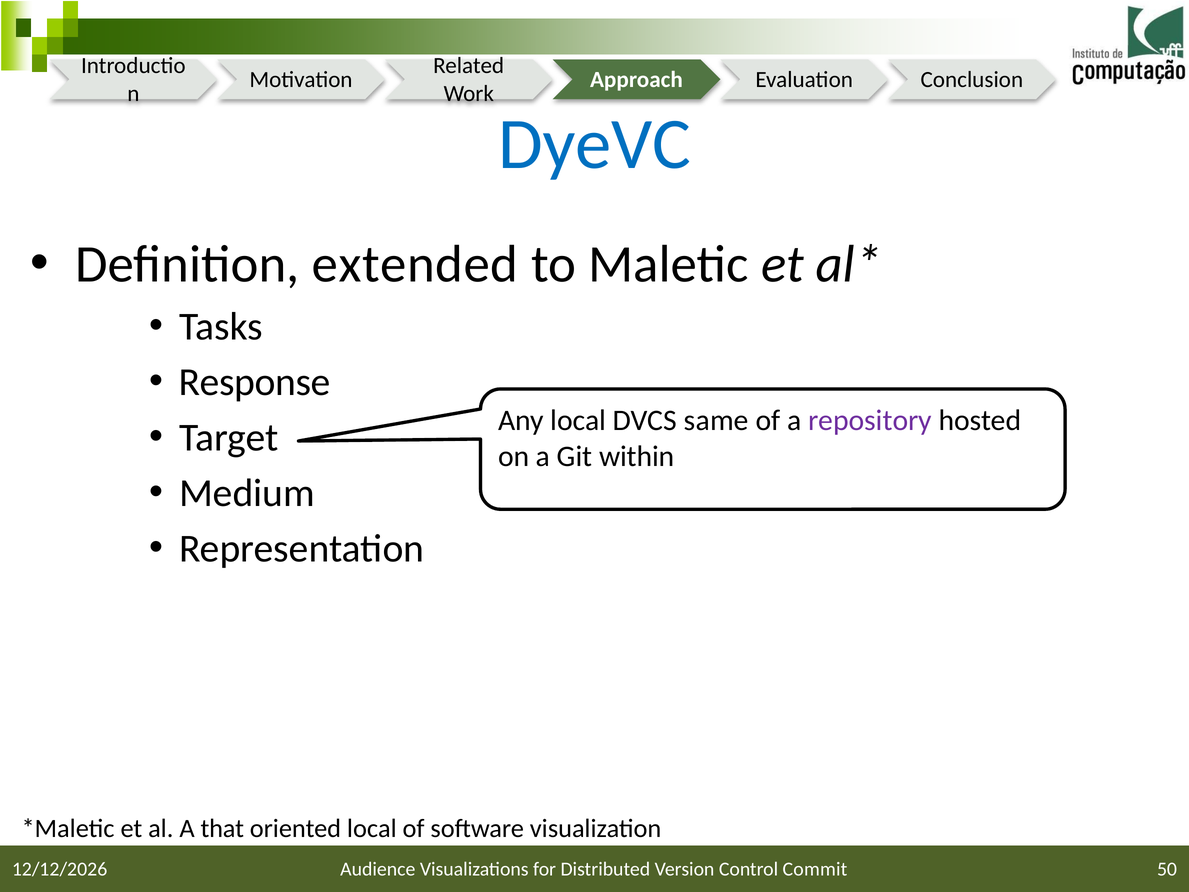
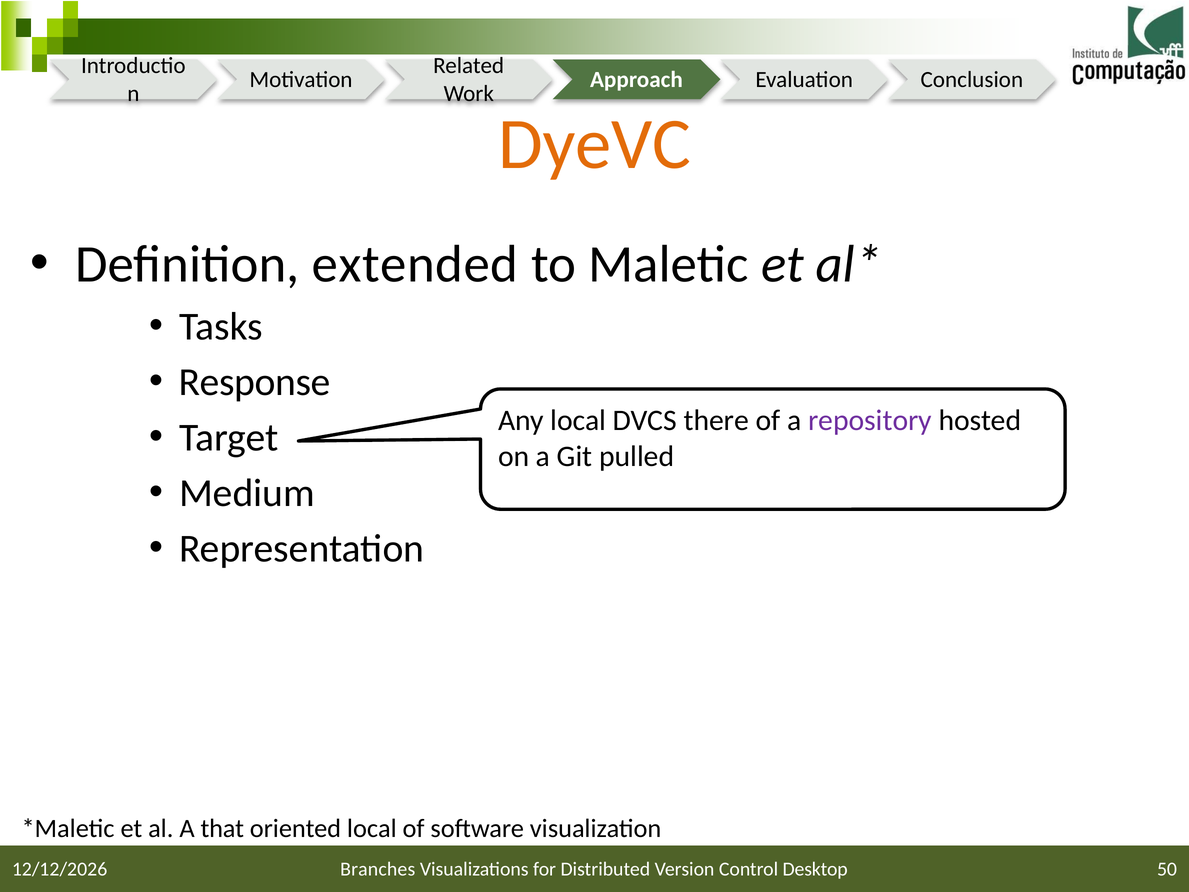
DyeVC colour: blue -> orange (595, 144)
same: same -> there (716, 420)
within: within -> pulled (637, 456)
Audience: Audience -> Branches (378, 869)
Commit: Commit -> Desktop (815, 869)
